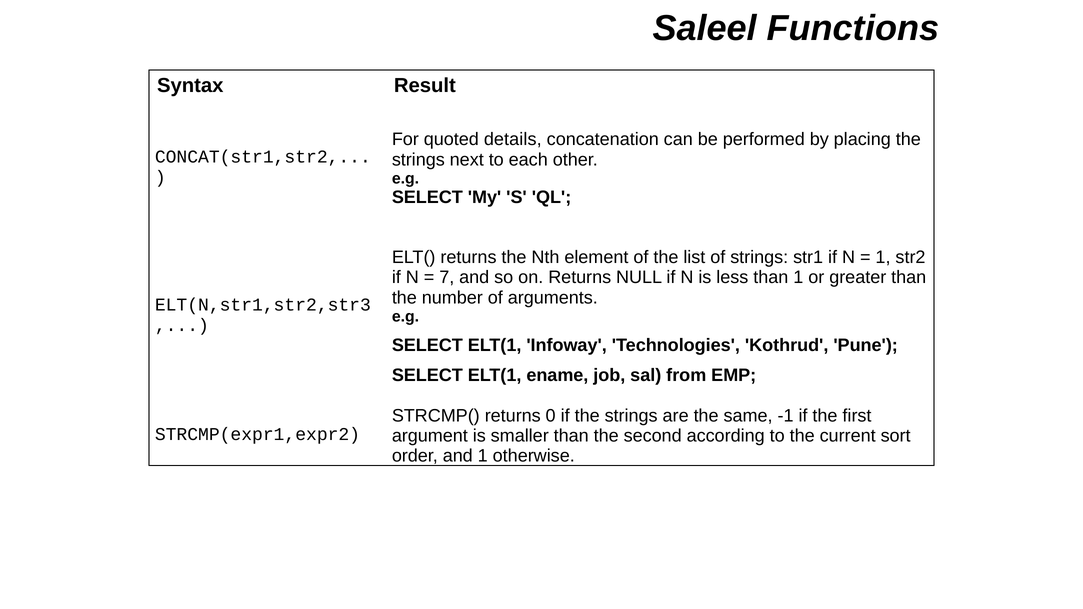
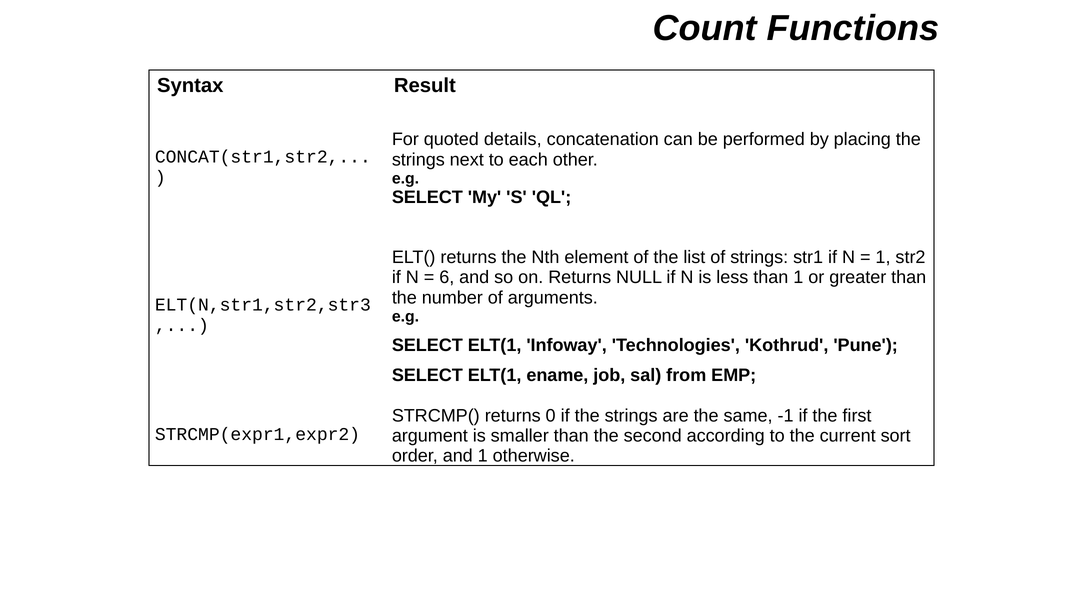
Saleel: Saleel -> Count (705, 28)
7: 7 -> 6 (447, 278)
